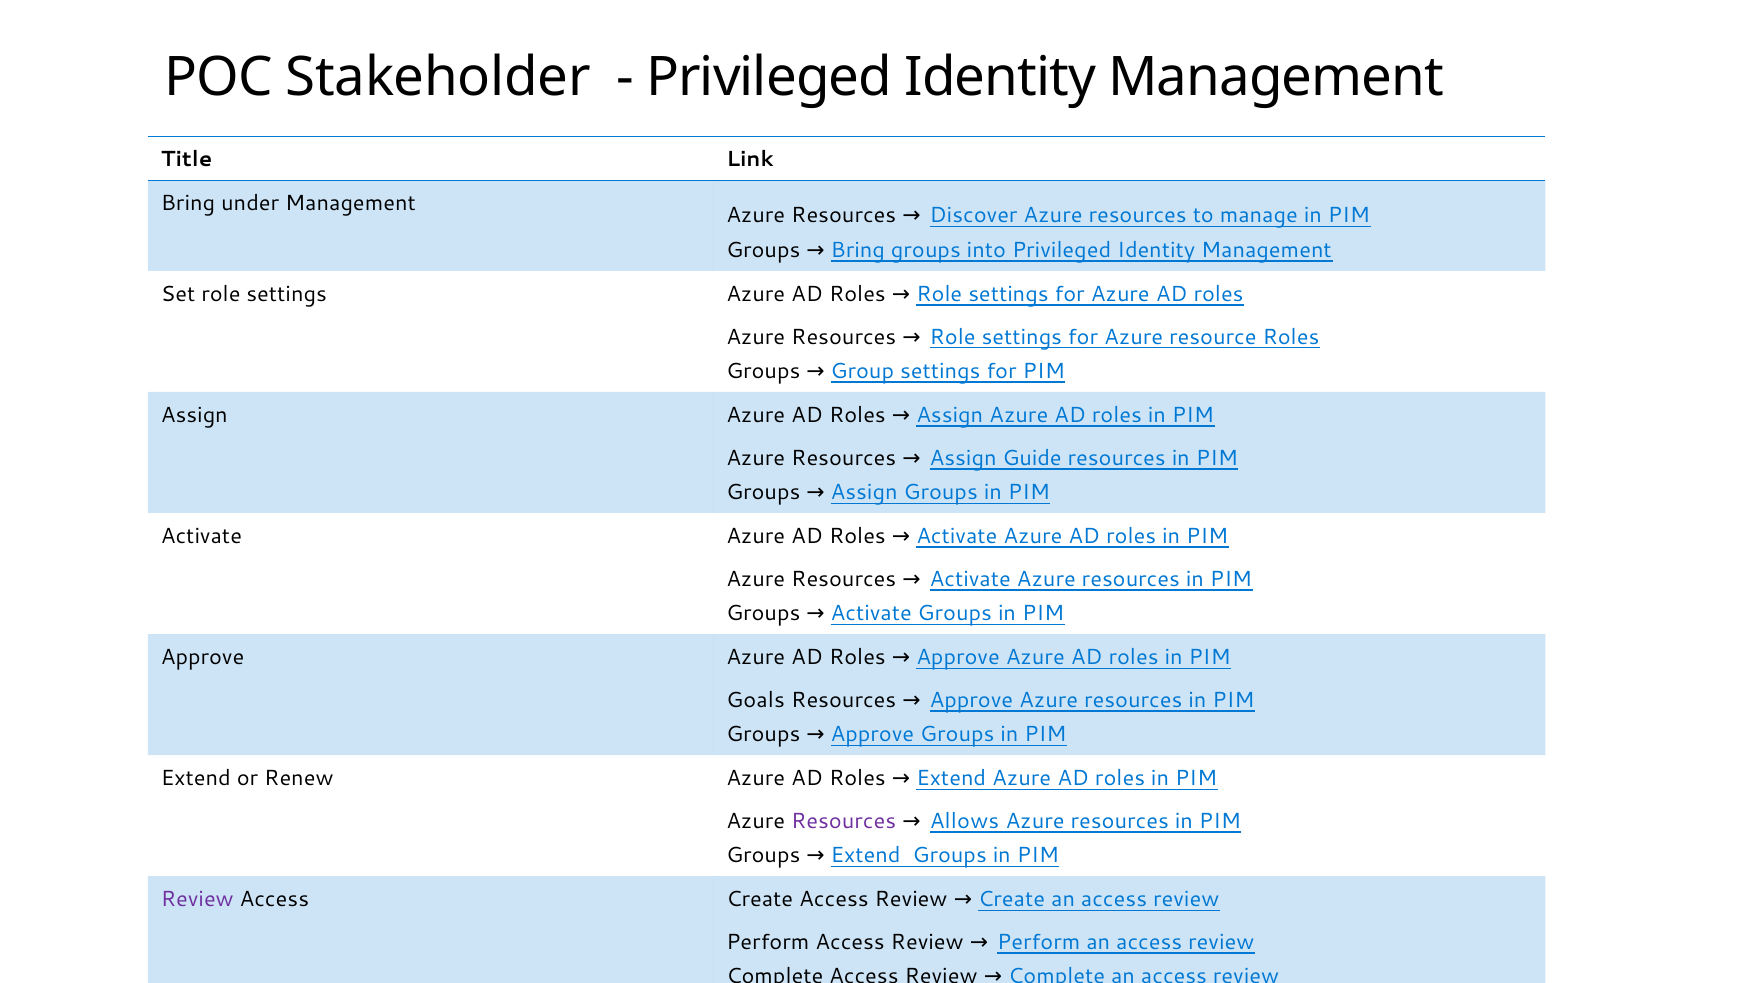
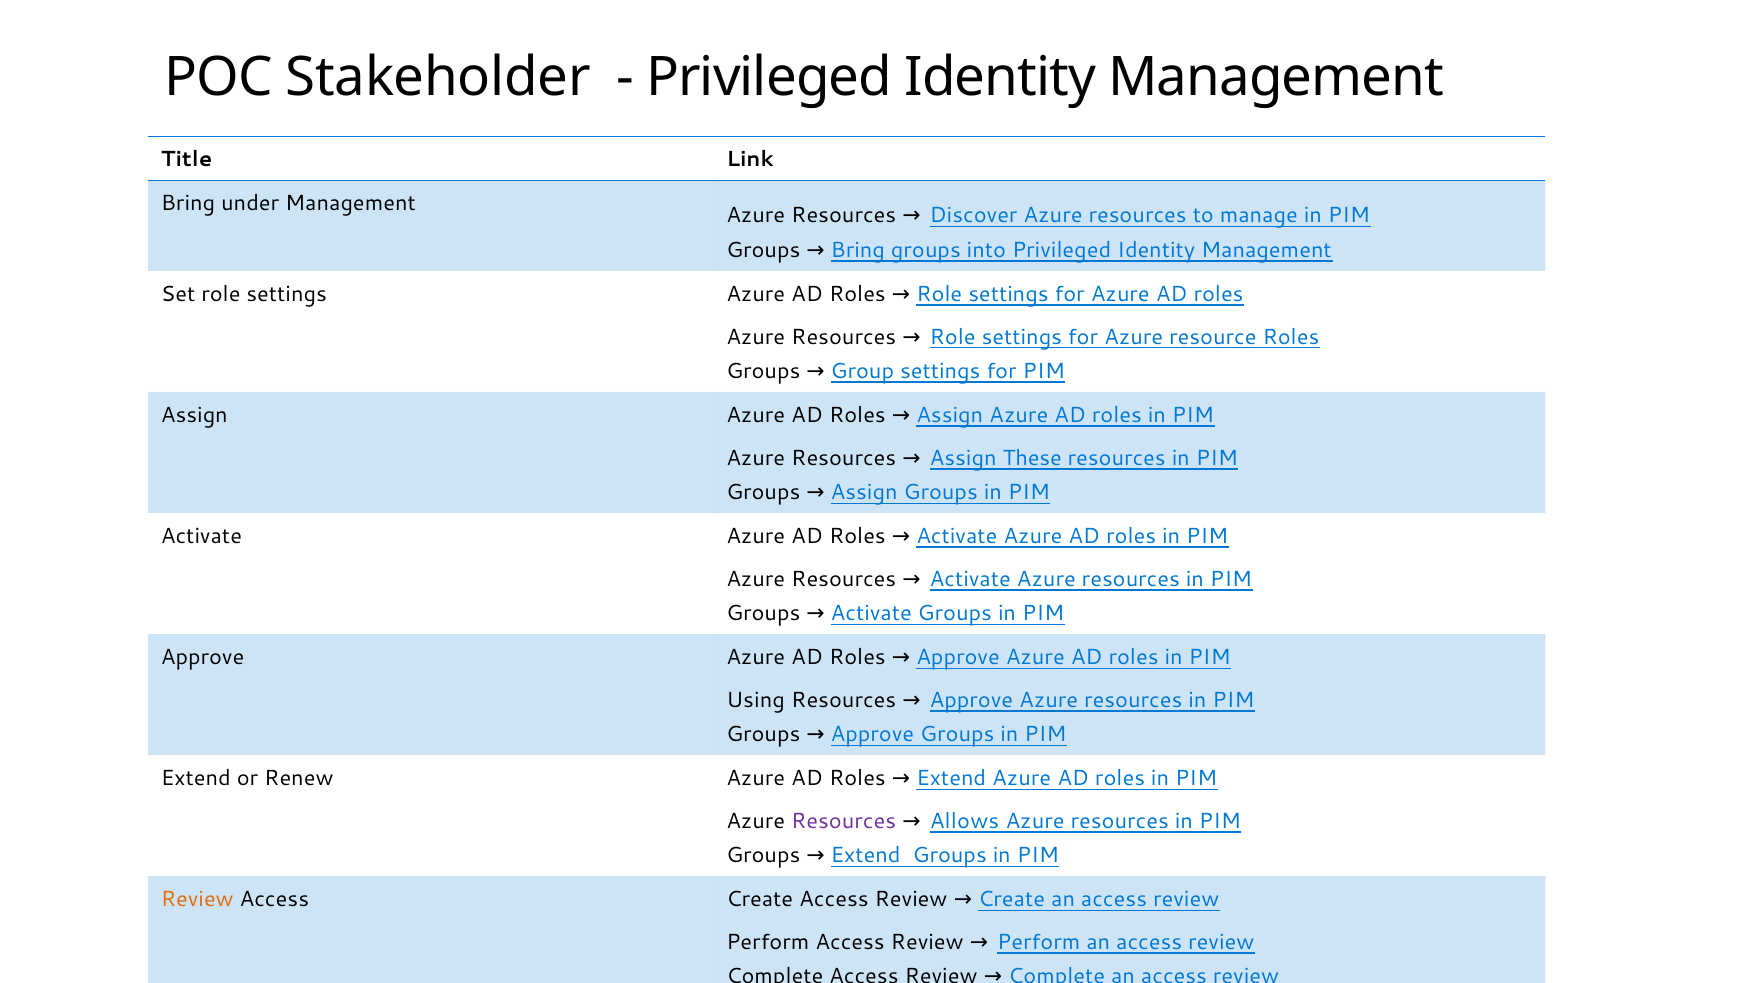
Guide: Guide -> These (1032, 458)
Goals: Goals -> Using (756, 700)
Review colour: purple -> orange (197, 899)
